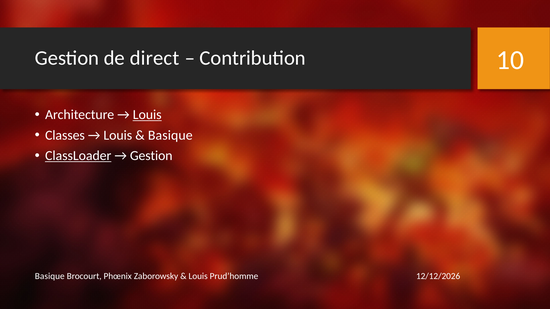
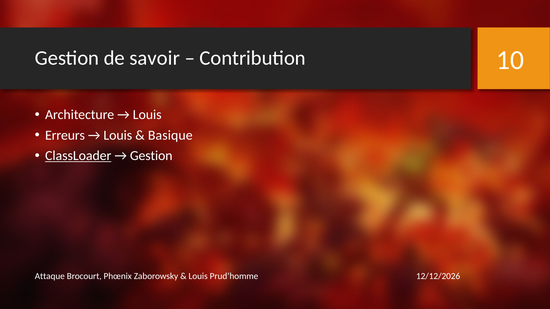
direct: direct -> savoir (155, 58)
Louis underline: present -> none (147, 115)
Classes: Classes -> Erreurs (65, 135)
Basique: Basique -> Attaque (50, 277)
